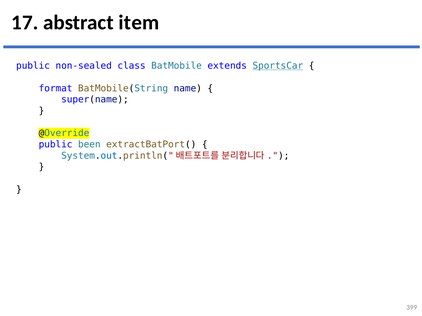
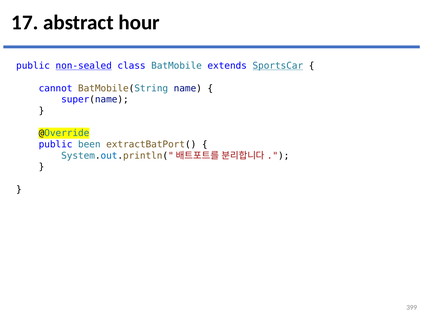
item: item -> hour (139, 23)
non-sealed underline: none -> present (84, 66)
format: format -> cannot (56, 88)
